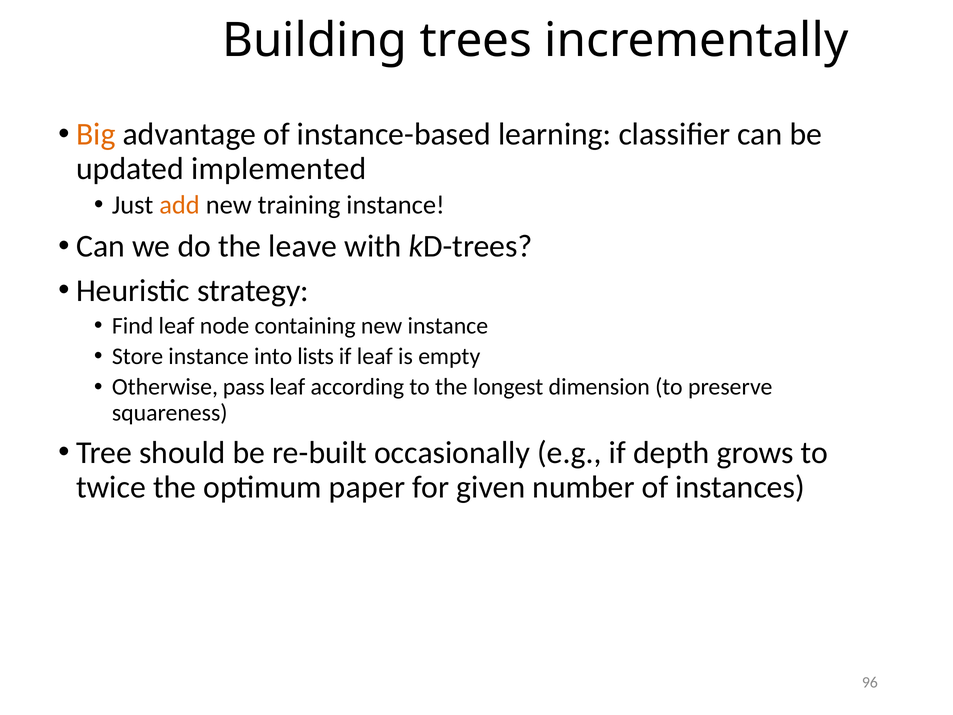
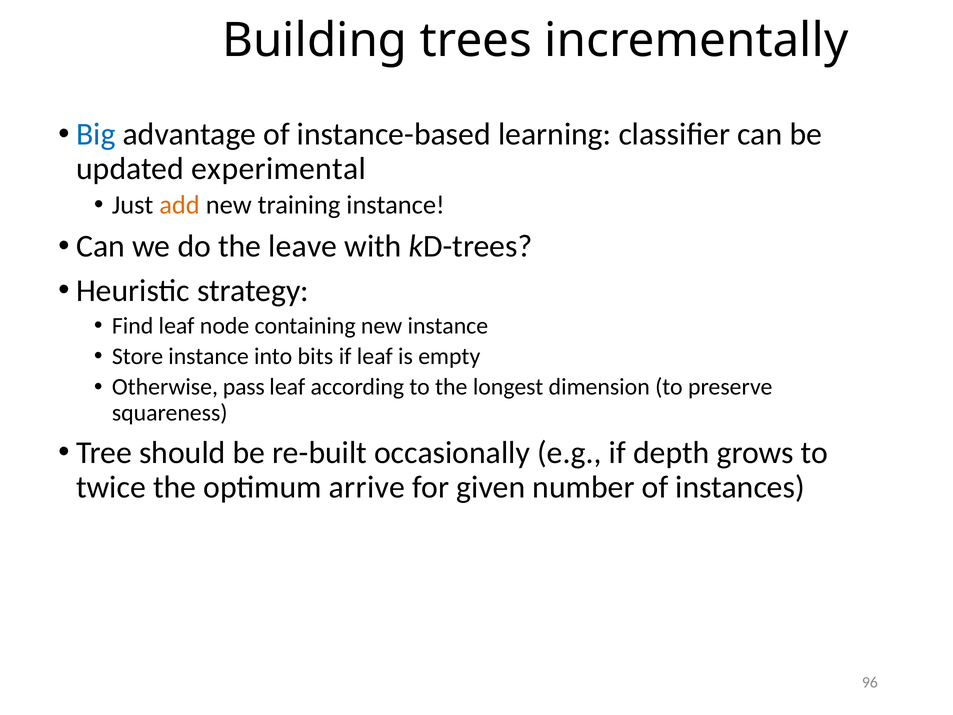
Big colour: orange -> blue (96, 134)
implemented: implemented -> experimental (279, 169)
lists: lists -> bits (315, 356)
paper: paper -> arrive (367, 487)
